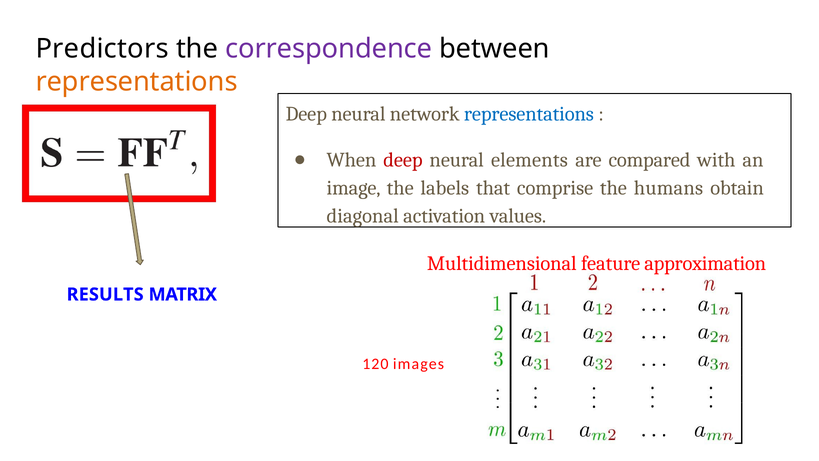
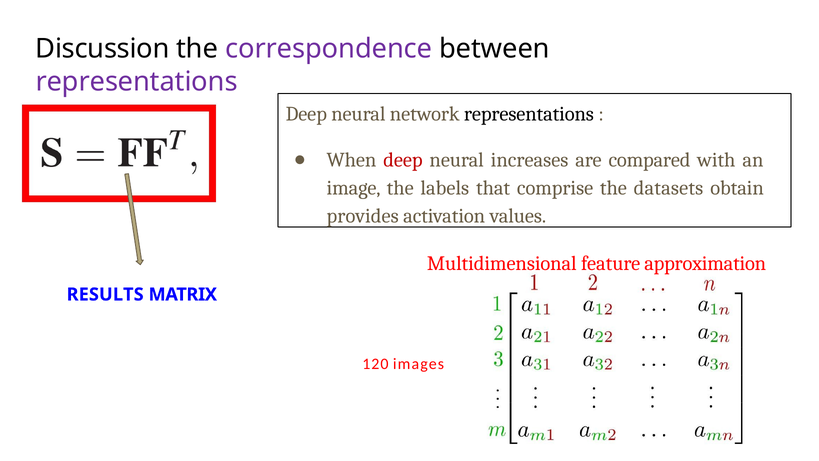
Predictors: Predictors -> Discussion (102, 49)
representations colour: orange -> purple (137, 82)
representations colour: blue -> black (529, 114)
elements: elements -> increases (530, 160)
humans: humans -> datasets (668, 188)
diagonal: diagonal -> provides (363, 216)
